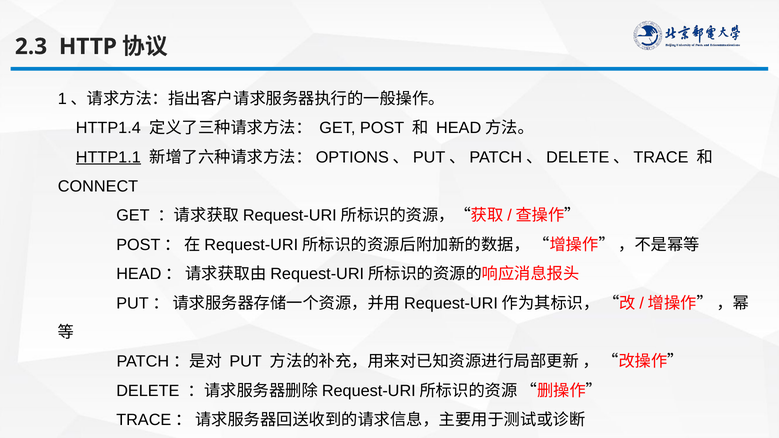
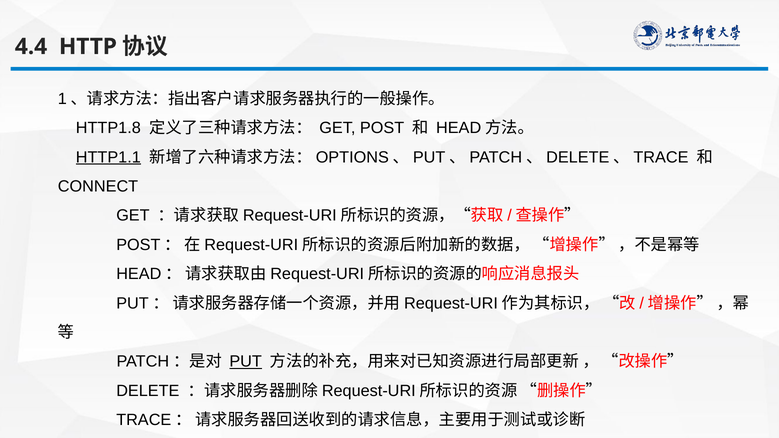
2.3: 2.3 -> 4.4 (31, 47)
HTTP1.4: HTTP1.4 -> HTTP1.8 (108, 128)
PUT underline: none -> present (246, 362)
